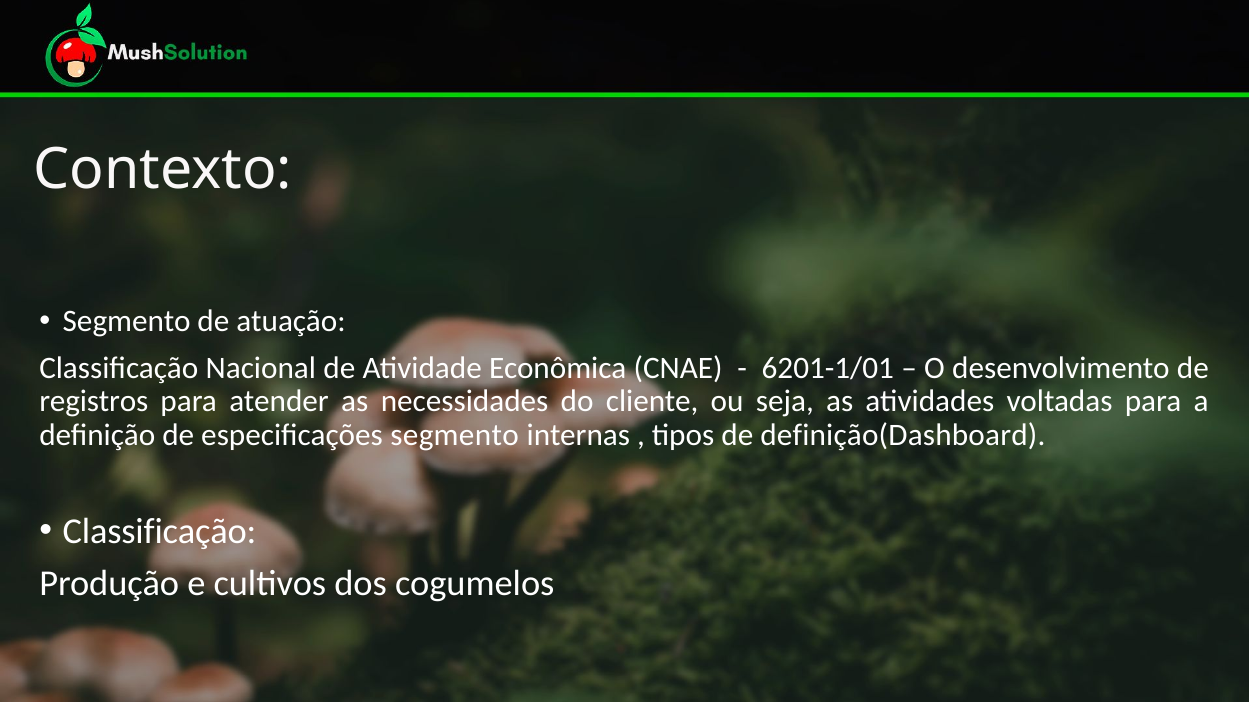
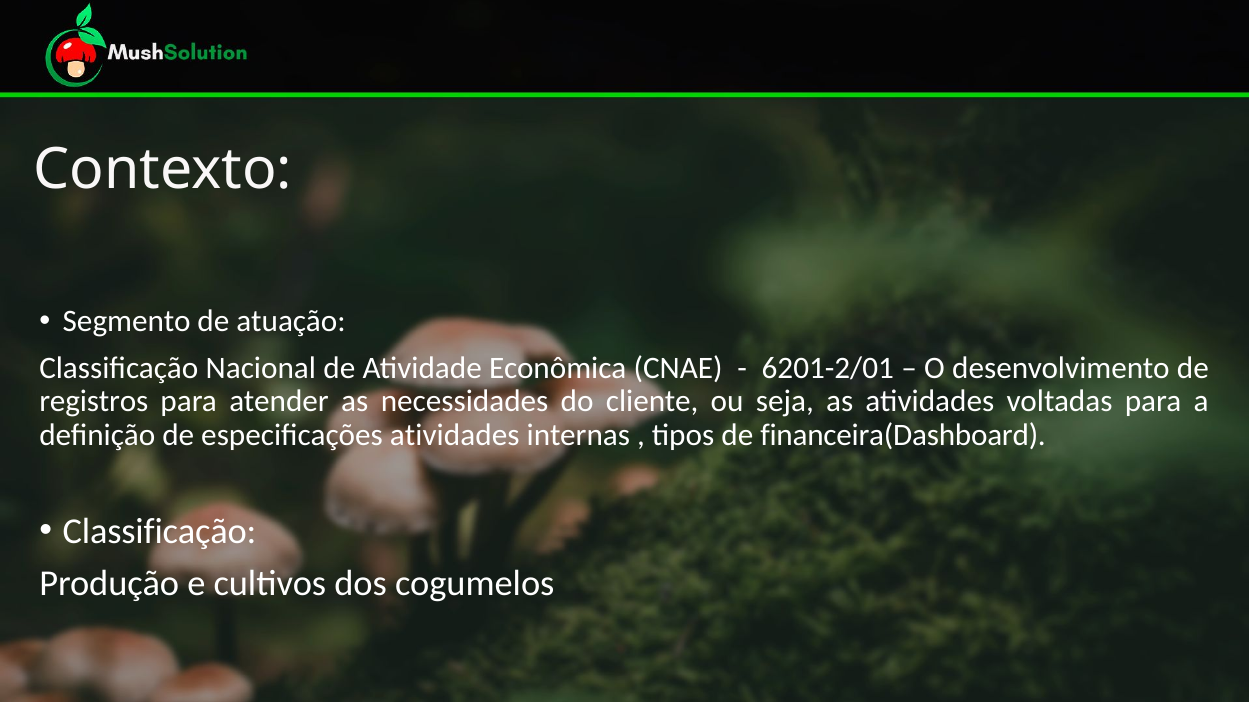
6201-1/01: 6201-1/01 -> 6201-2/01 (828, 368)
especificações segmento: segmento -> atividades (455, 436)
definição(Dashboard: definição(Dashboard -> financeira(Dashboard (903, 436)
